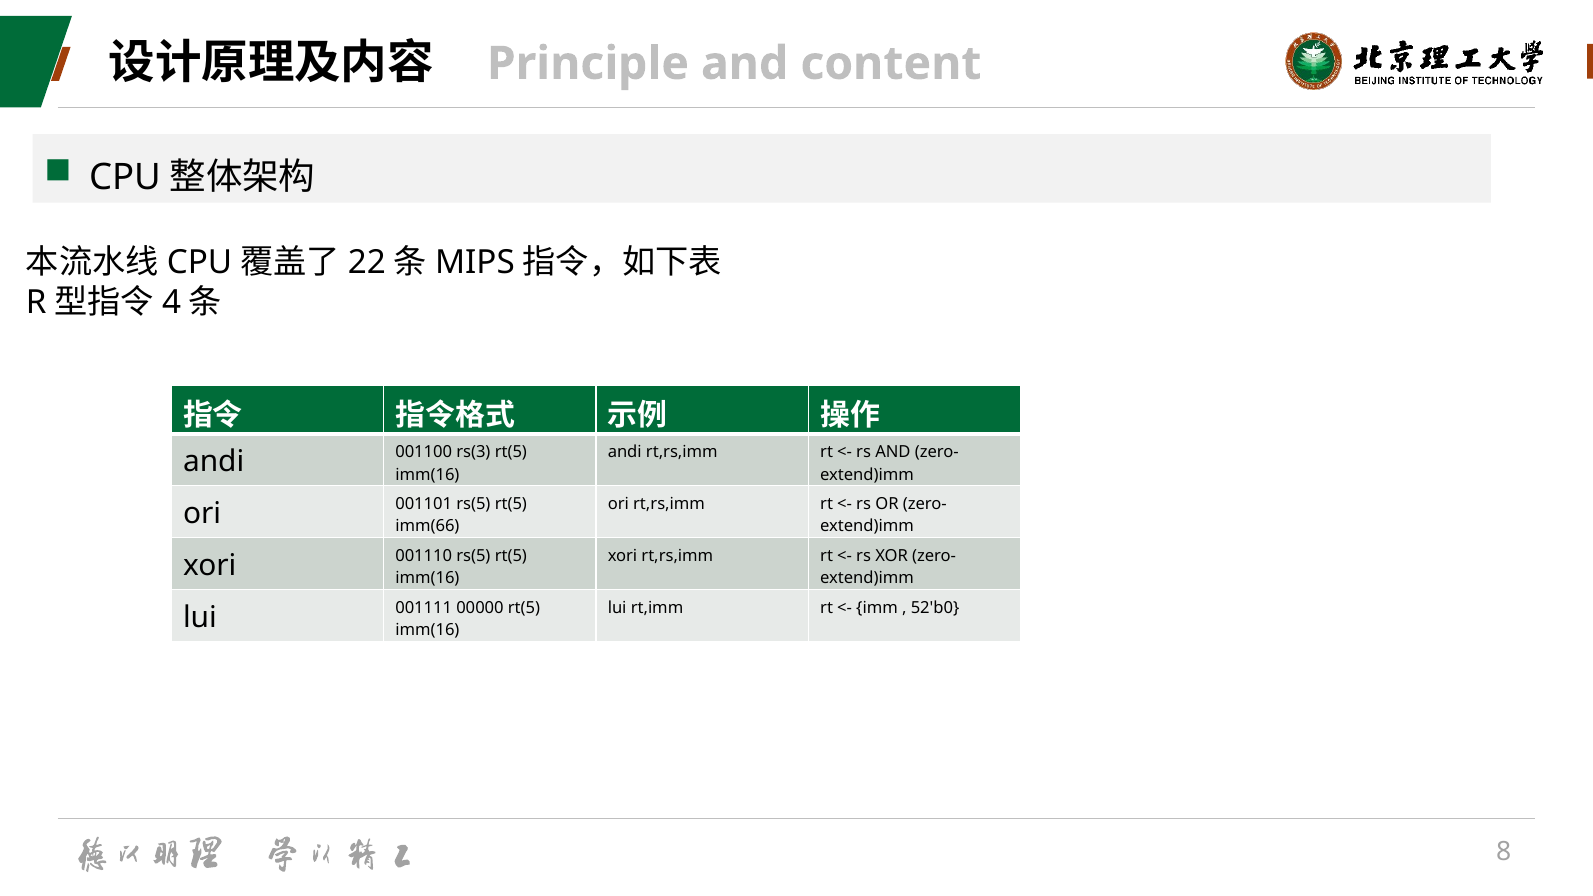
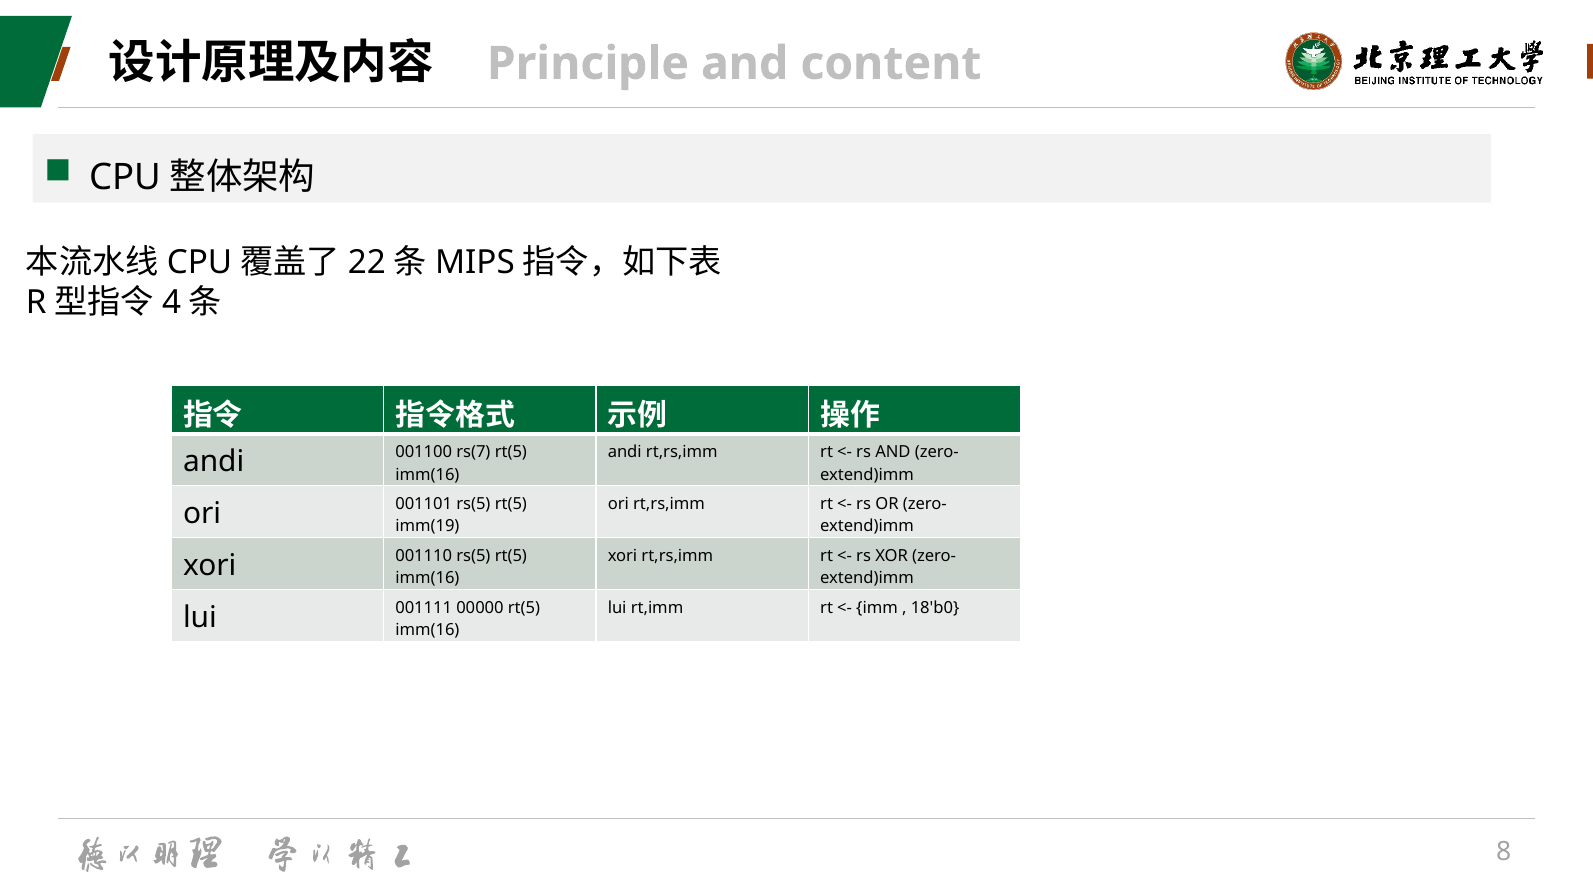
rs(3: rs(3 -> rs(7 (473, 452)
imm(66: imm(66 -> imm(19 (427, 526)
52'b0: 52'b0 -> 18'b0 (935, 608)
